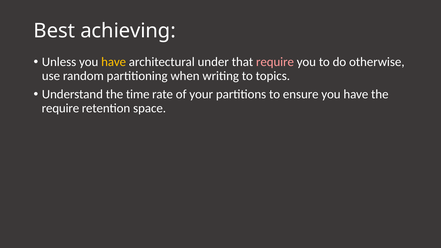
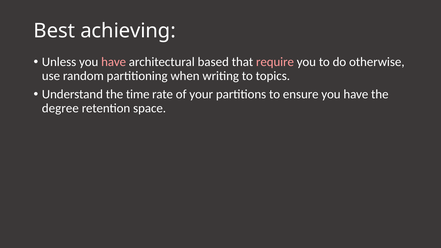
have colour: yellow -> pink (114, 62)
under: under -> based (213, 62)
require: require -> degree (60, 108)
